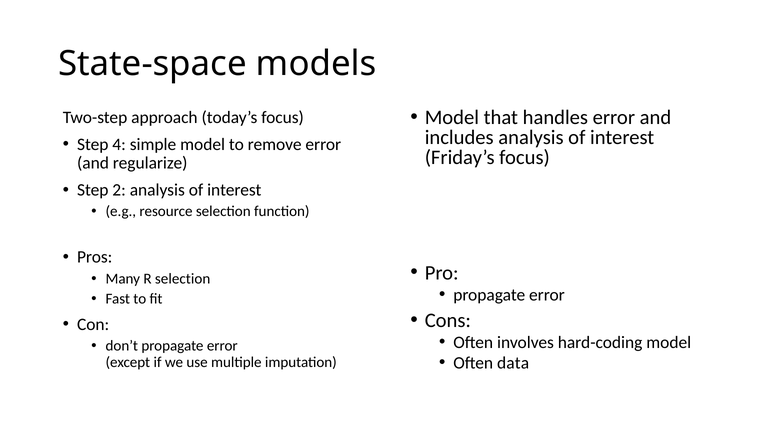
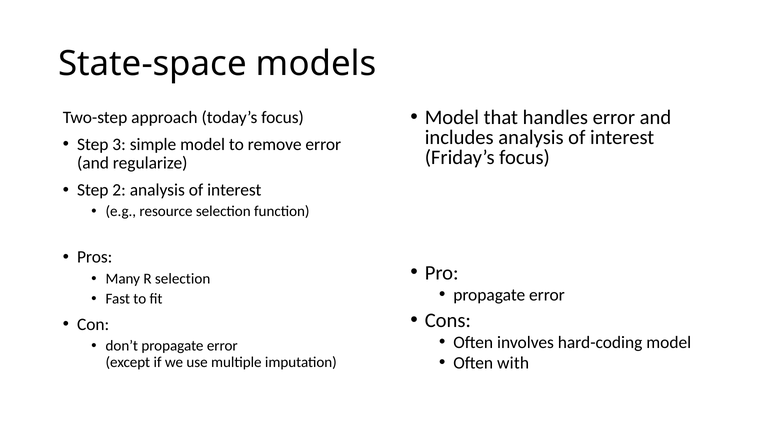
4: 4 -> 3 (119, 144)
data: data -> with (513, 363)
